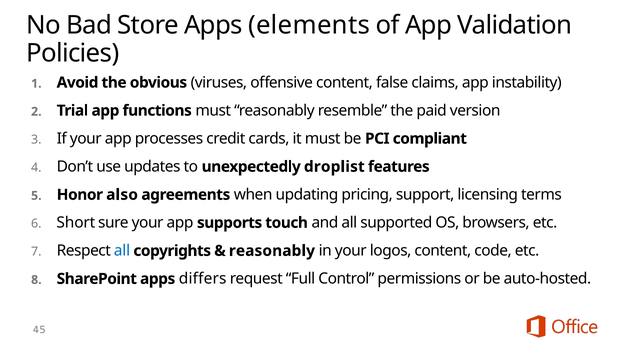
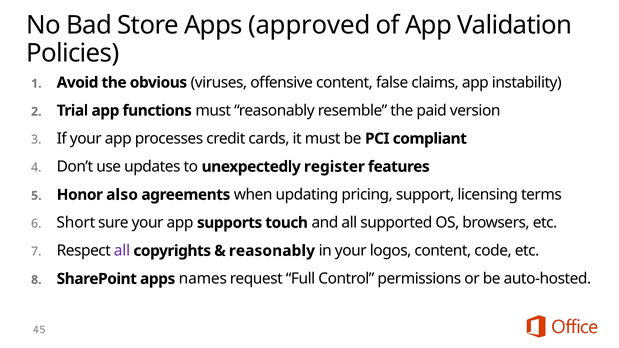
elements: elements -> approved (309, 25)
droplist: droplist -> register (334, 167)
all colour: blue -> purple (122, 251)
differs: differs -> names (203, 279)
